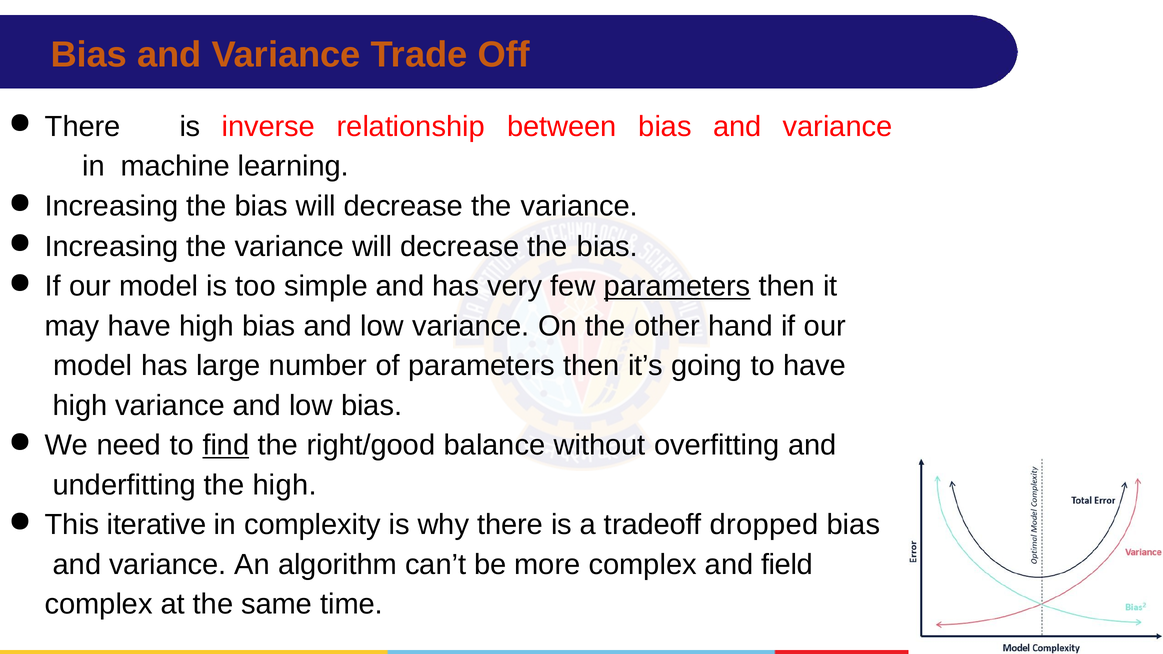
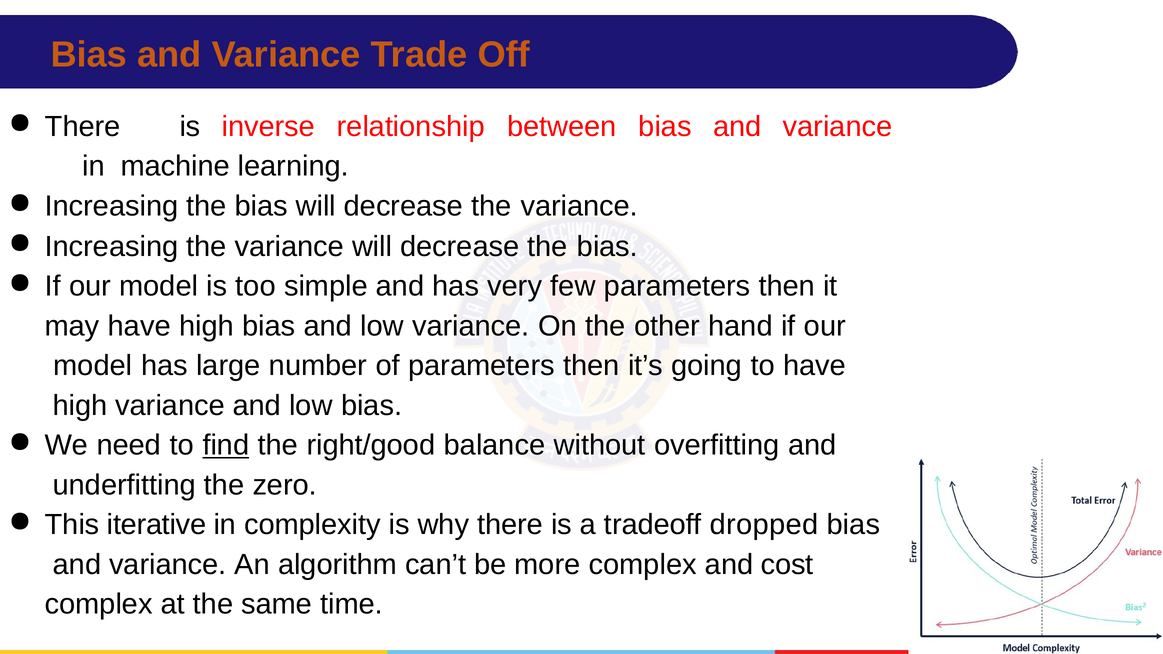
parameters underline: present -> none (677, 286)
the high: high -> zero (285, 485)
field: field -> cost (787, 565)
